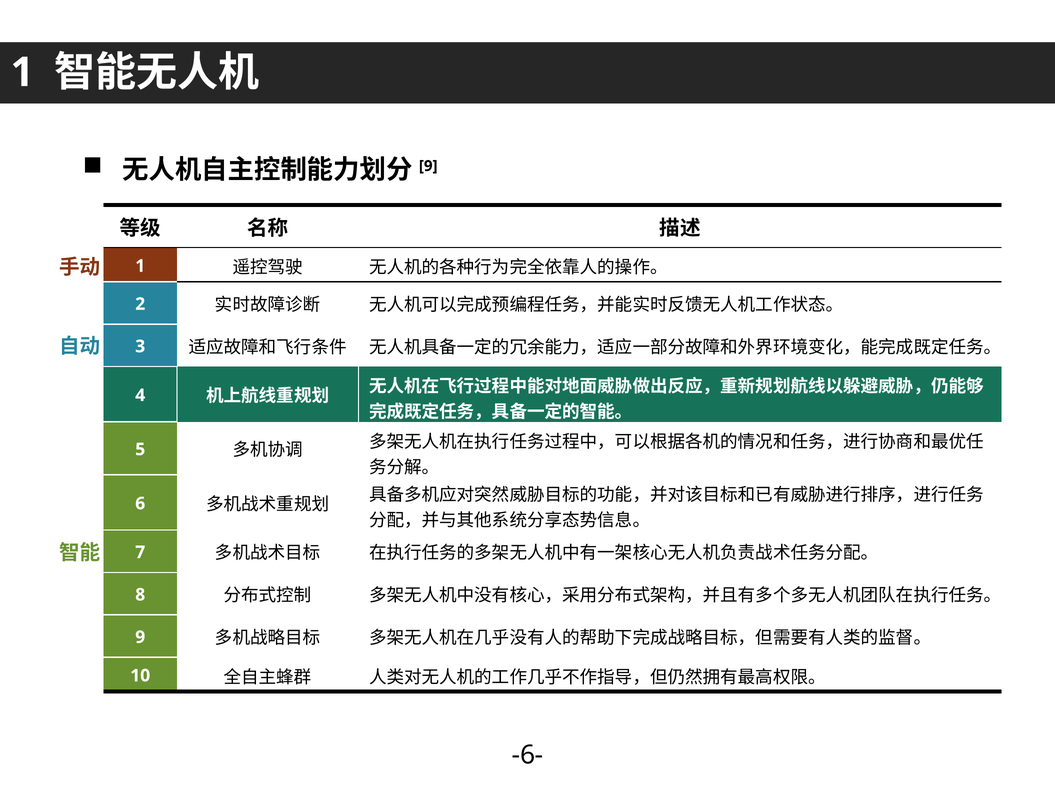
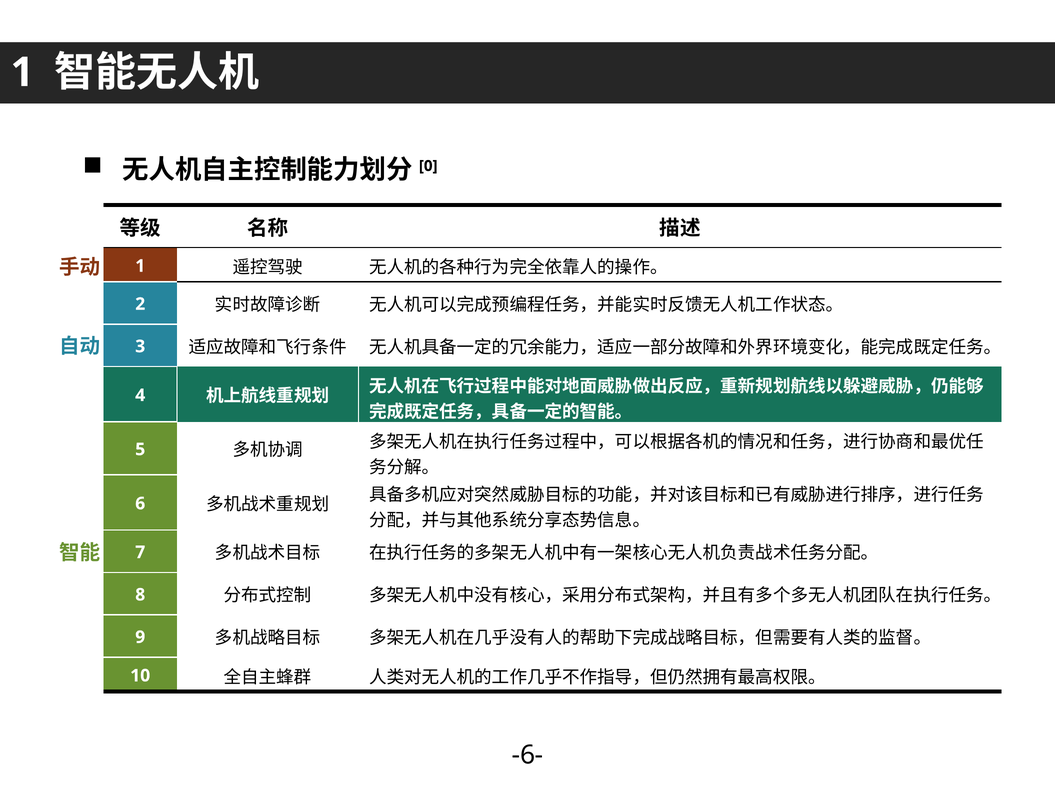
9: 9 -> 0 (428, 166)
